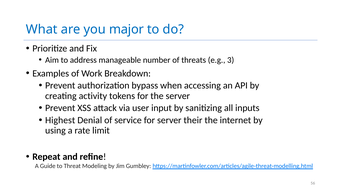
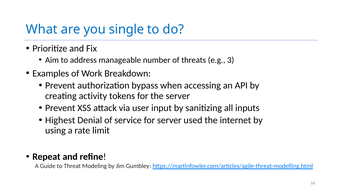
major: major -> single (126, 29)
their: their -> used (193, 120)
